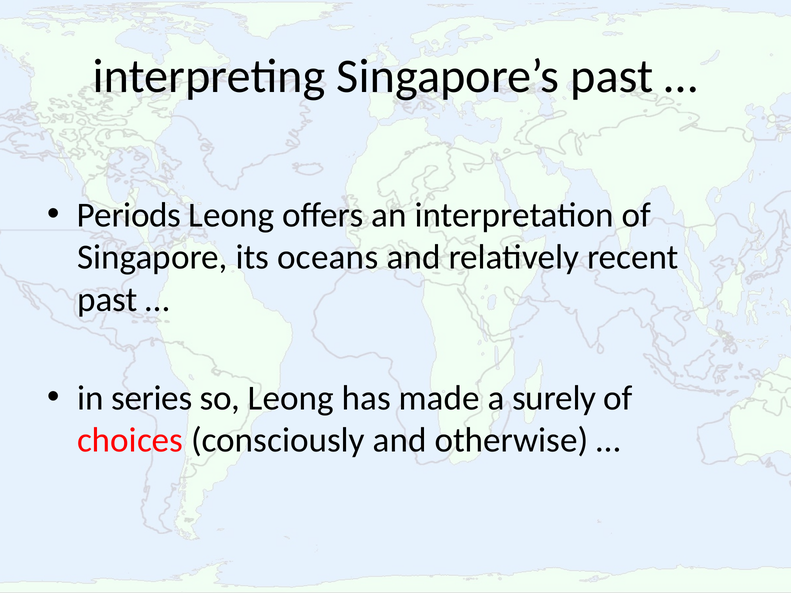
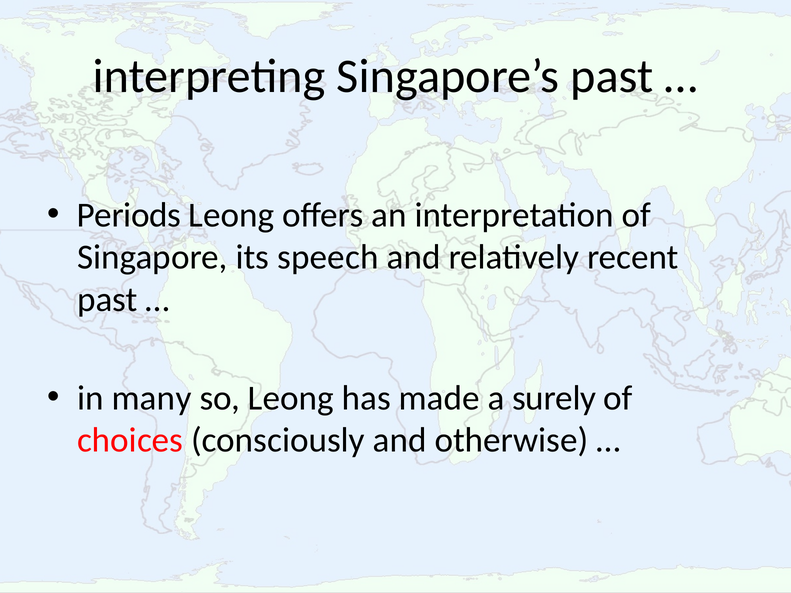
oceans: oceans -> speech (328, 257)
series: series -> many (152, 398)
